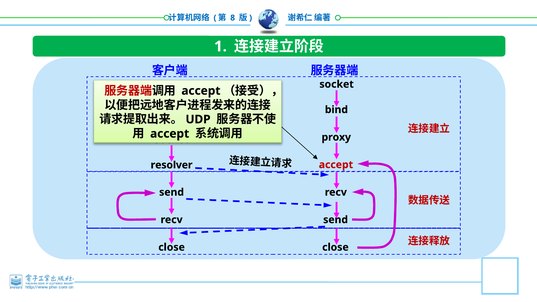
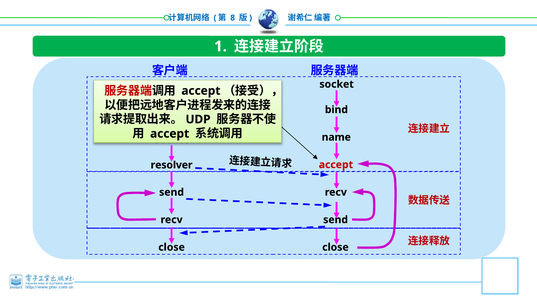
proxy: proxy -> name (336, 137)
